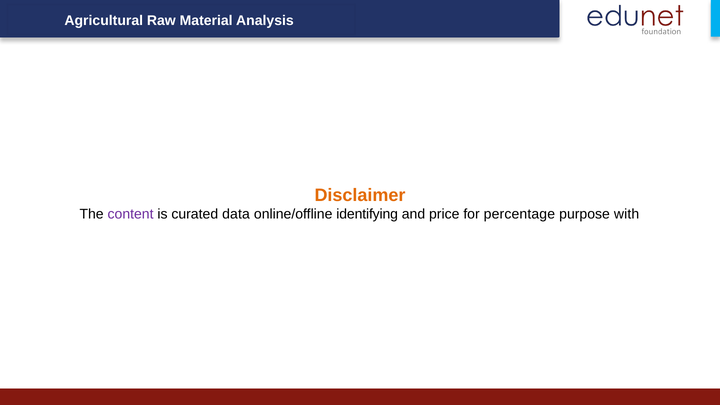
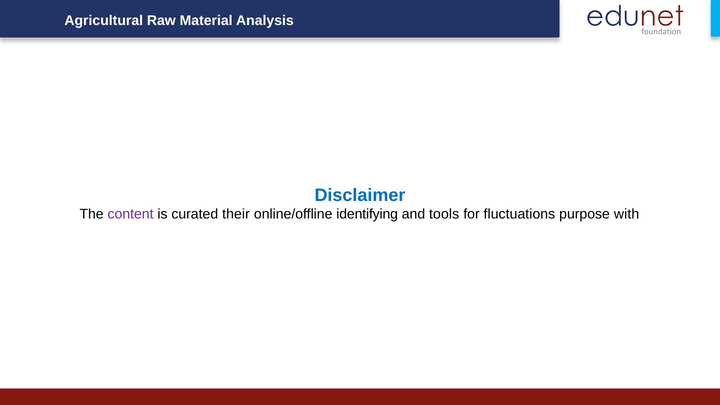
Disclaimer colour: orange -> blue (360, 195)
data: data -> their (236, 214)
price: price -> tools (444, 214)
percentage: percentage -> fluctuations (519, 214)
